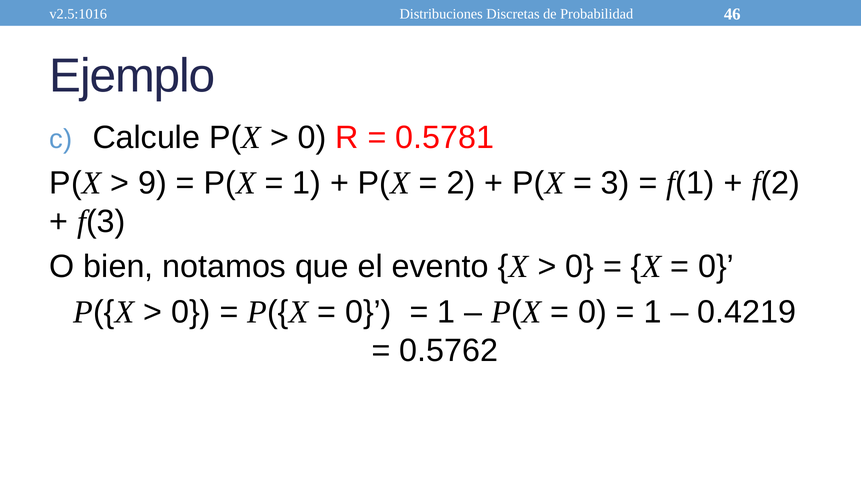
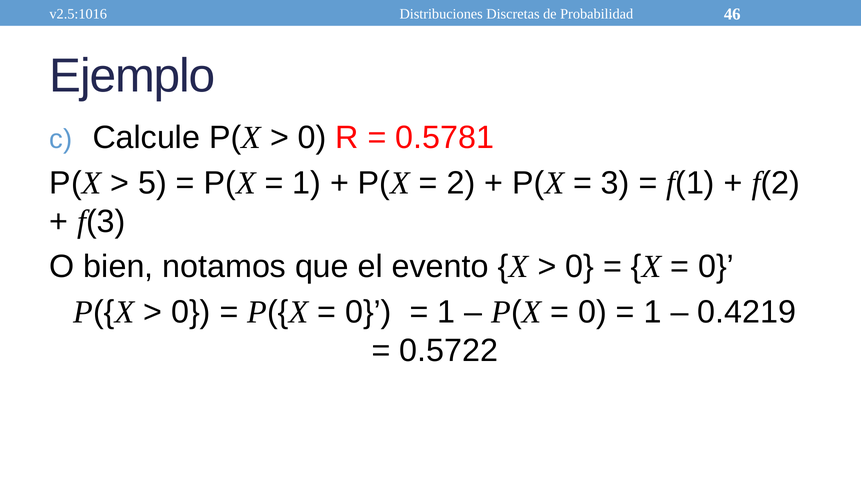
9: 9 -> 5 (153, 183)
0.5762: 0.5762 -> 0.5722 (449, 351)
